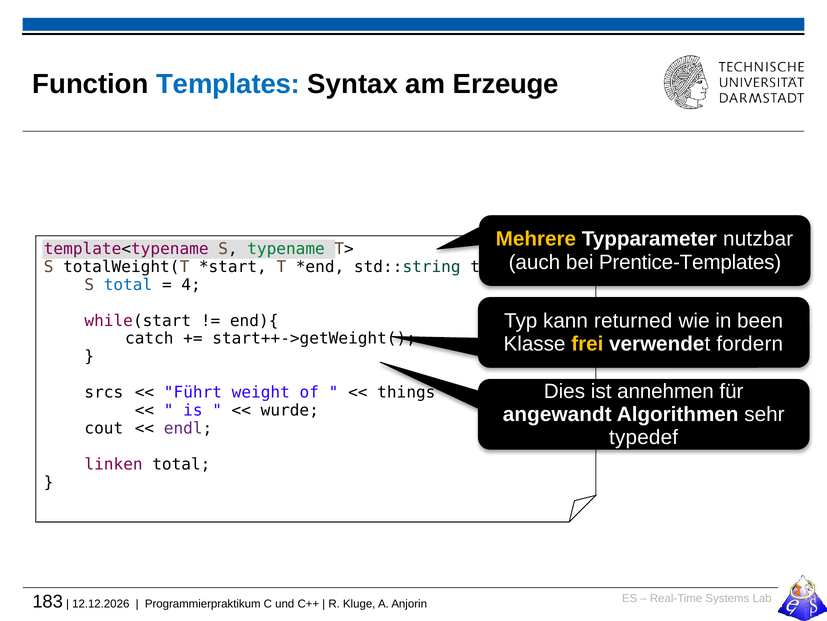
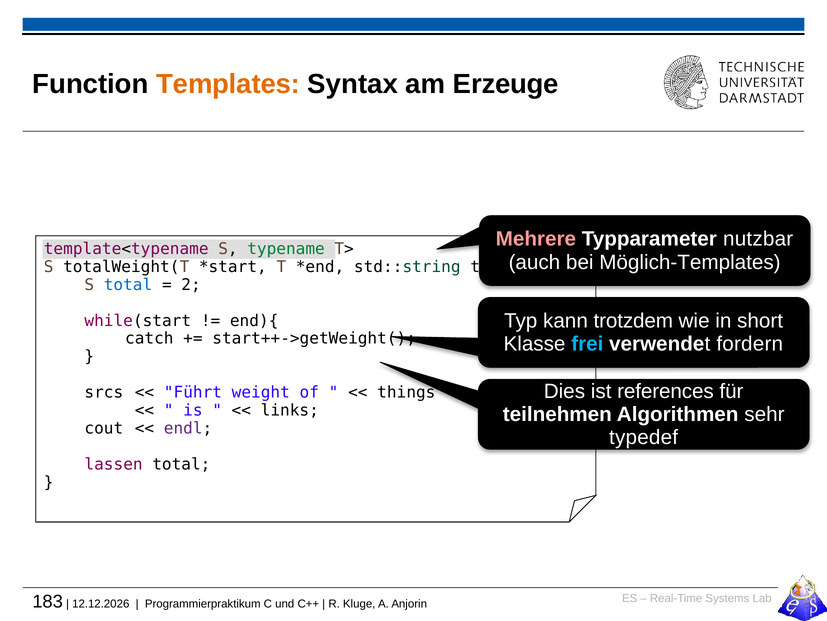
Templates colour: blue -> orange (228, 84)
Mehrere colour: yellow -> pink (536, 239)
Prentice-Templates: Prentice-Templates -> Möglich-Templates (690, 262)
4: 4 -> 2 (191, 284)
returned: returned -> trotzdem (633, 321)
been: been -> short (760, 321)
frei colour: yellow -> light blue (587, 344)
annehmen: annehmen -> references (665, 391)
wurde: wurde -> links (290, 410)
angewandt: angewandt -> teilnehmen (557, 414)
linken: linken -> lassen (114, 464)
